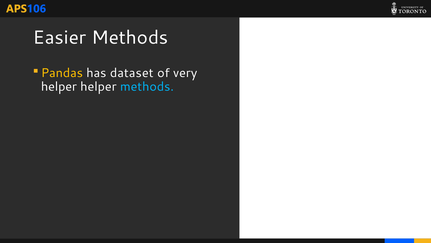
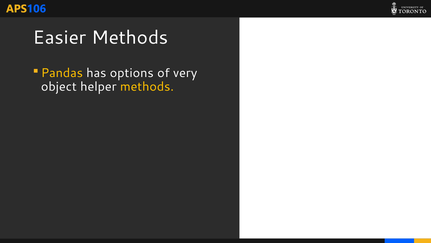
dataset: dataset -> options (132, 73)
helper: helper -> object (59, 86)
methods colour: light blue -> yellow (147, 86)
